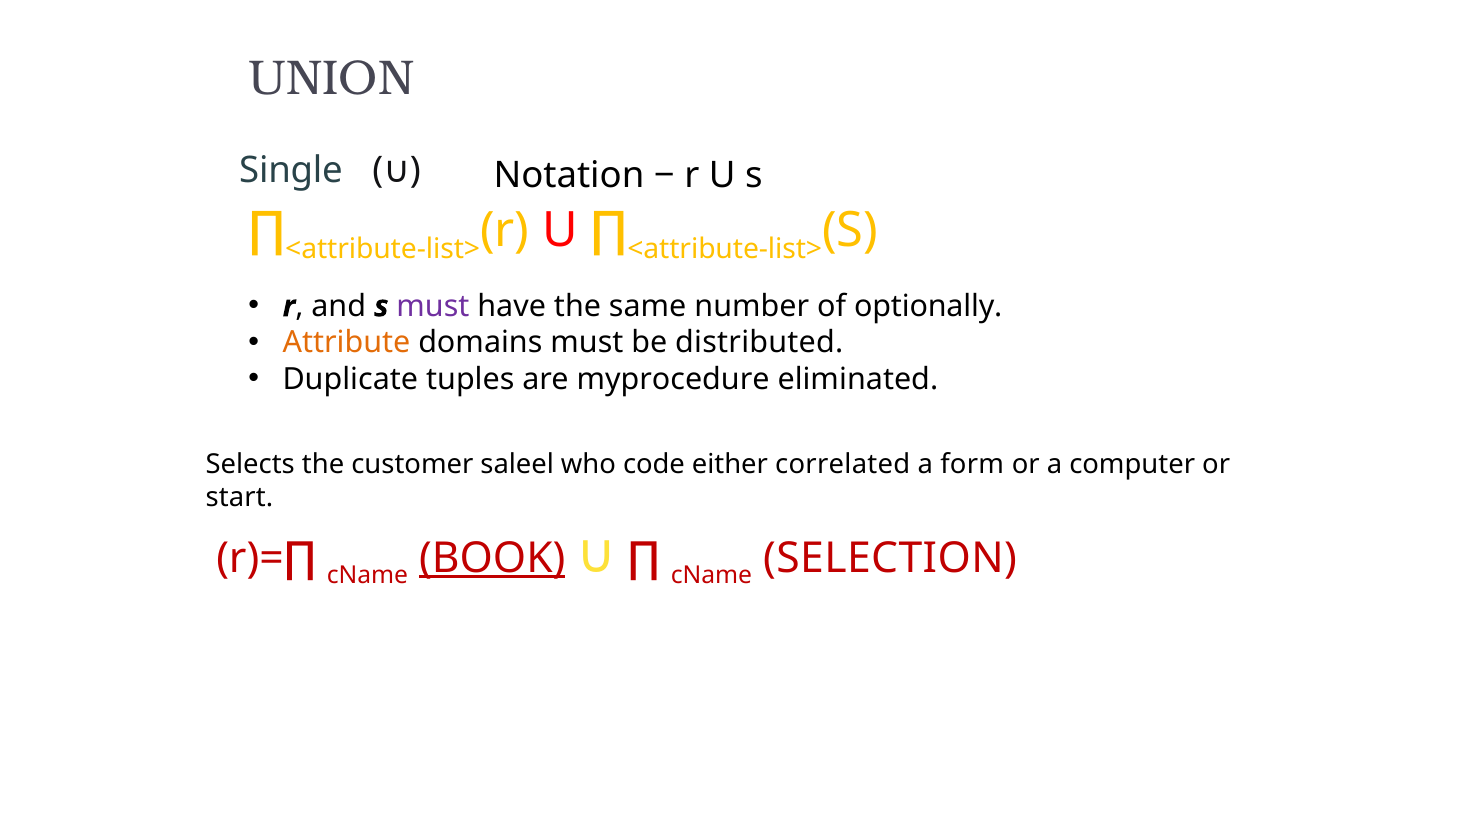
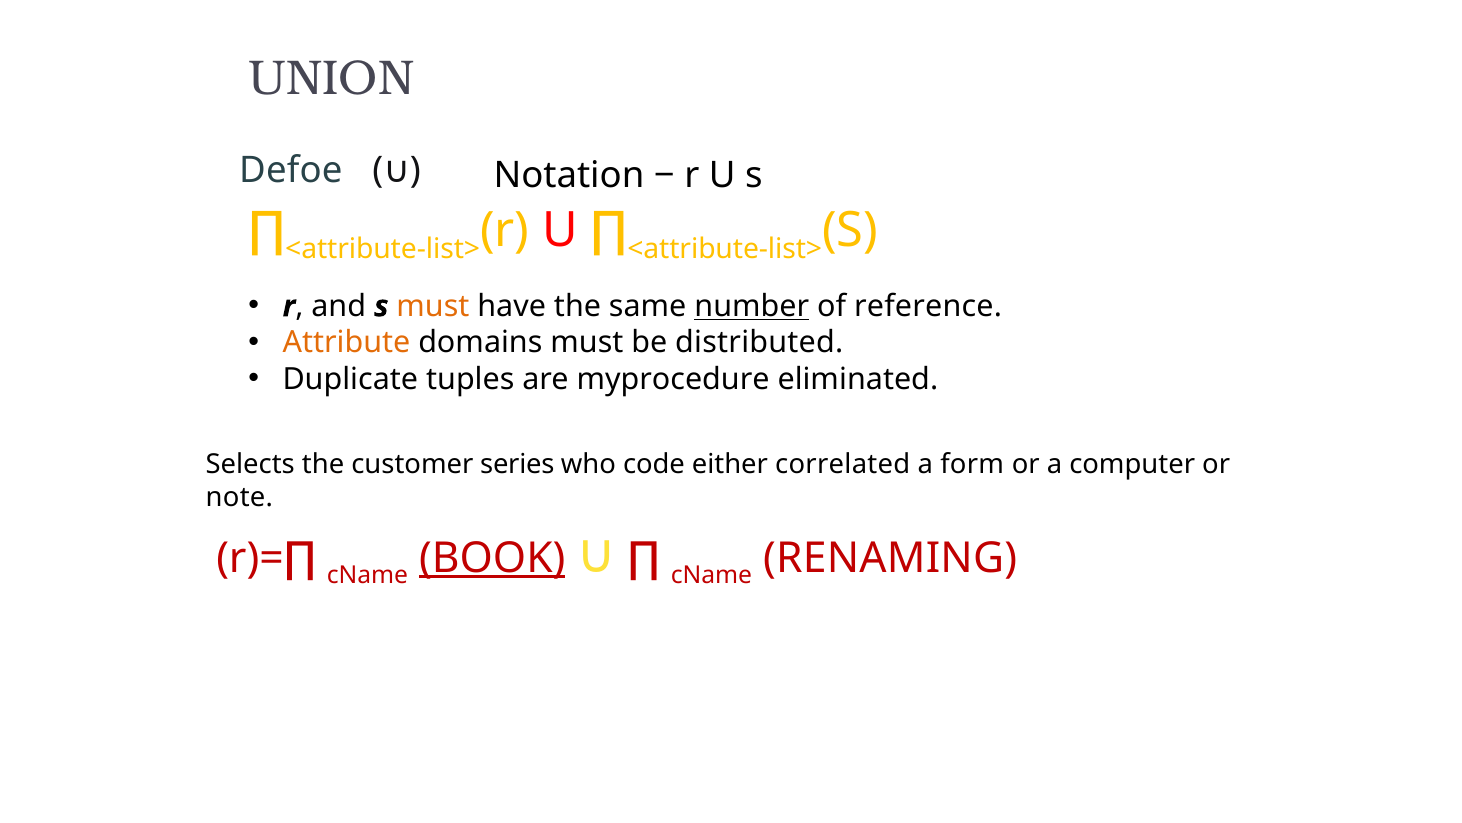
Single: Single -> Defoe (291, 170)
must colour: purple -> orange (433, 306)
number underline: none -> present (752, 306)
optionally: optionally -> reference (928, 306)
saleel: saleel -> series (517, 464)
start: start -> note (239, 497)
SELECTION: SELECTION -> RENAMING (890, 558)
